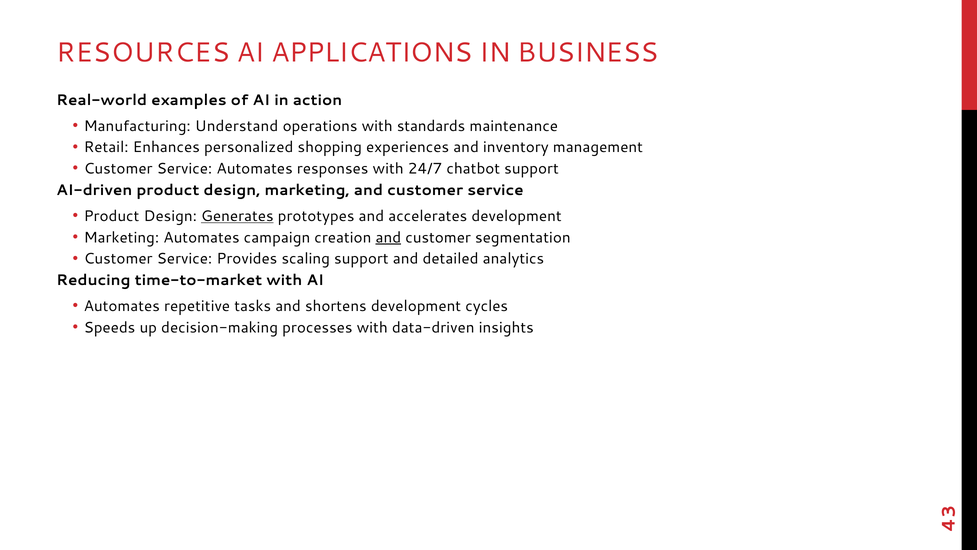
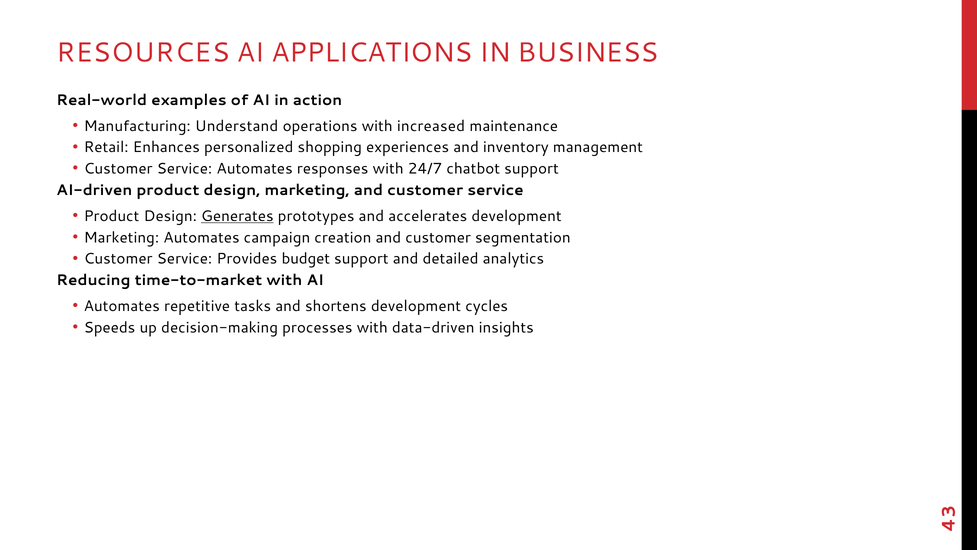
standards: standards -> increased (431, 126)
and underline: present -> none (388, 237)
scaling: scaling -> budget (306, 259)
